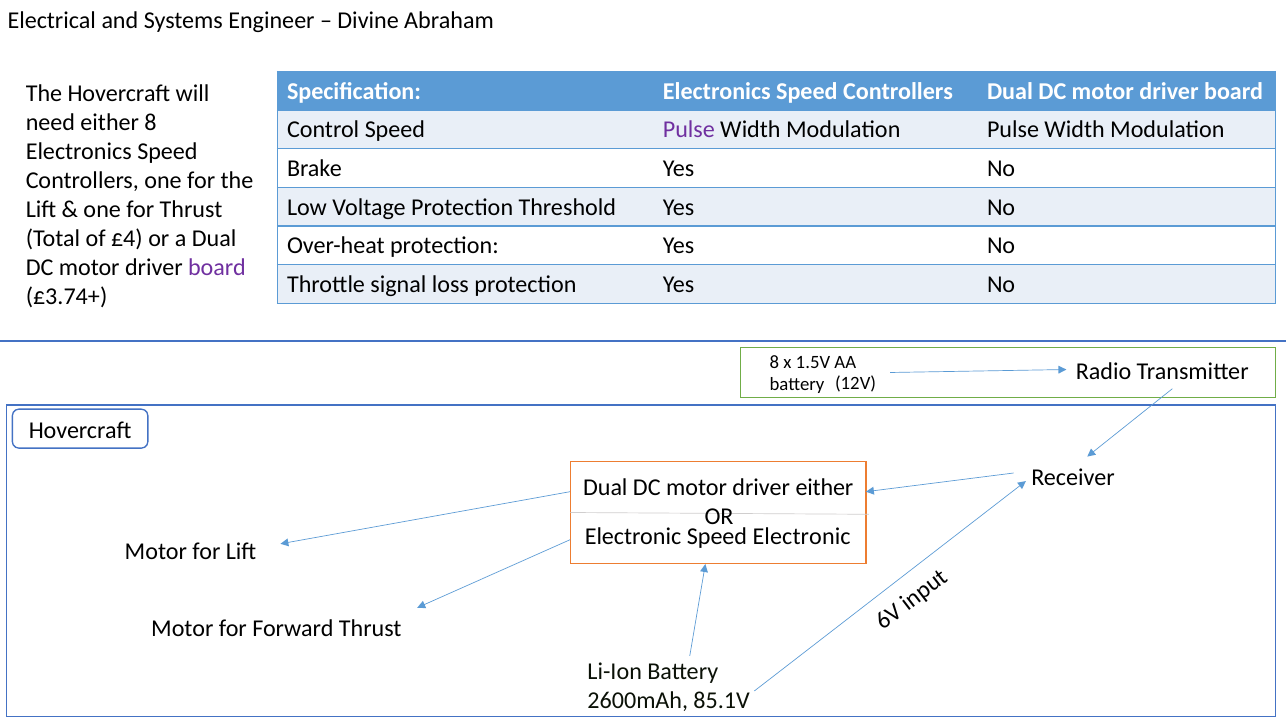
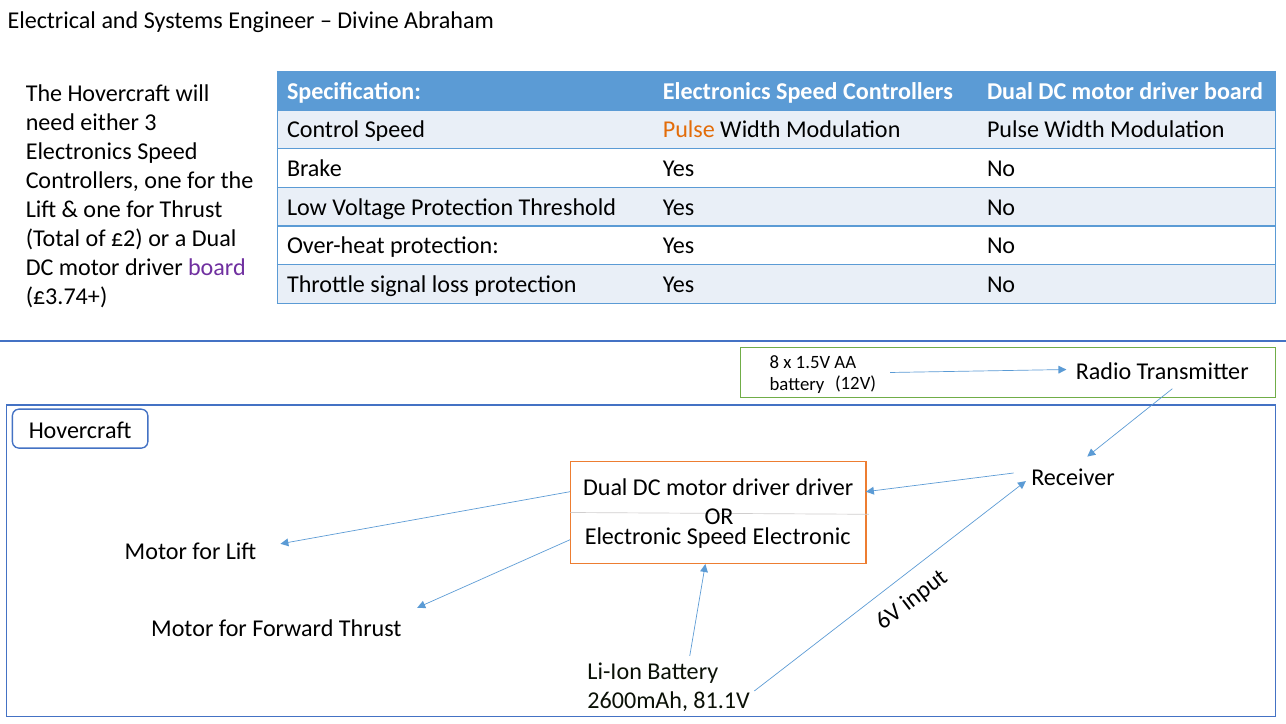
either 8: 8 -> 3 (151, 122)
Pulse colour: purple -> orange (689, 130)
£4: £4 -> £2 (127, 238)
driver either: either -> driver (824, 487)
85.1V: 85.1V -> 81.1V (722, 700)
